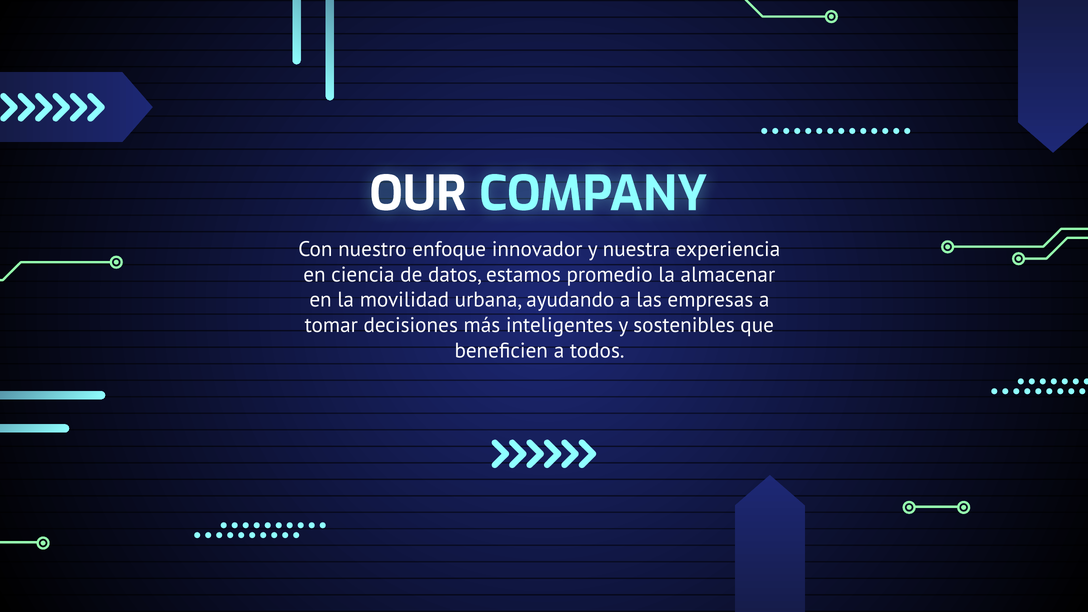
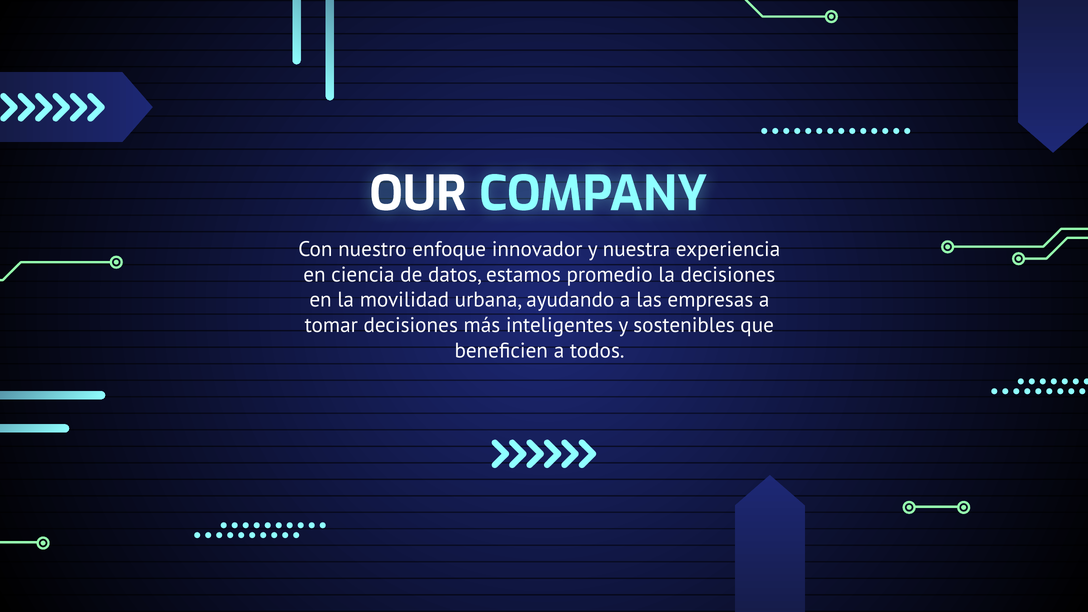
la almacenar: almacenar -> decisiones (728, 275)
